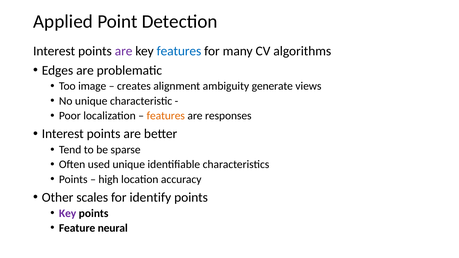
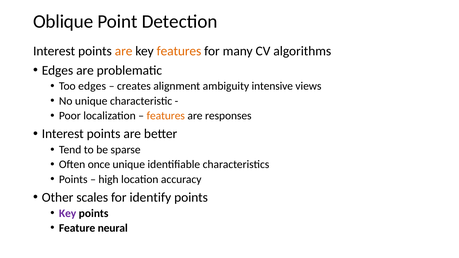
Applied: Applied -> Oblique (63, 22)
are colour: purple -> orange (124, 51)
features colour: blue -> orange (179, 51)
Too image: image -> edges (92, 86)
generate: generate -> intensive (272, 86)
used: used -> once (99, 165)
